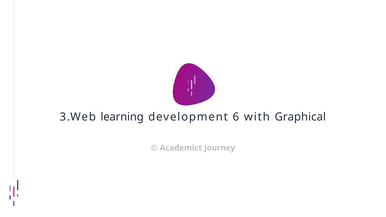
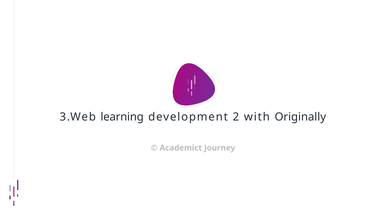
6: 6 -> 2 (236, 117)
Graphical: Graphical -> Originally (300, 117)
